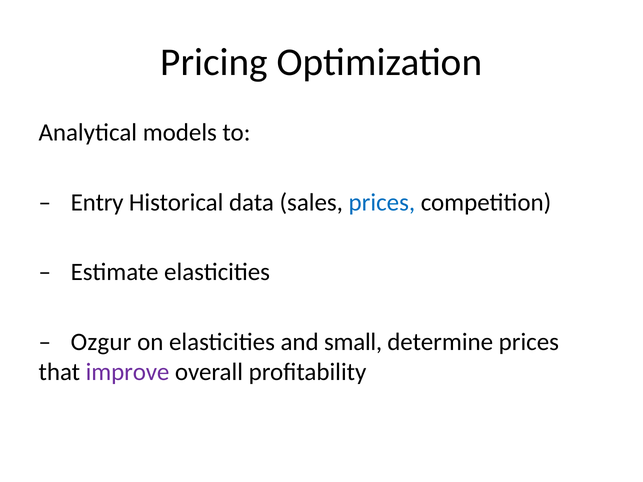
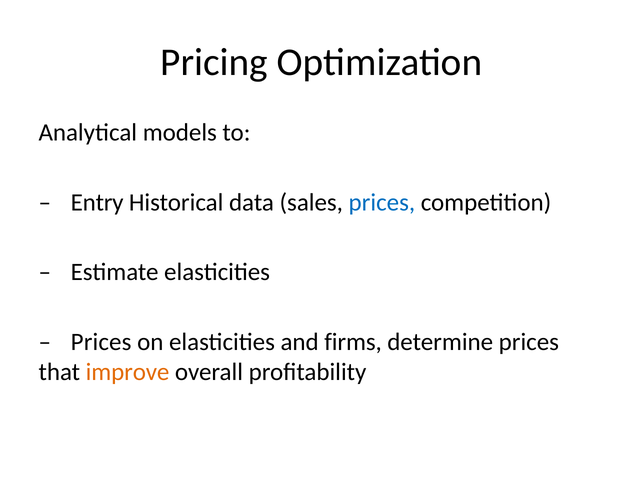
Ozgur: Ozgur -> Prices (101, 342)
small: small -> firms (353, 342)
improve colour: purple -> orange (128, 372)
